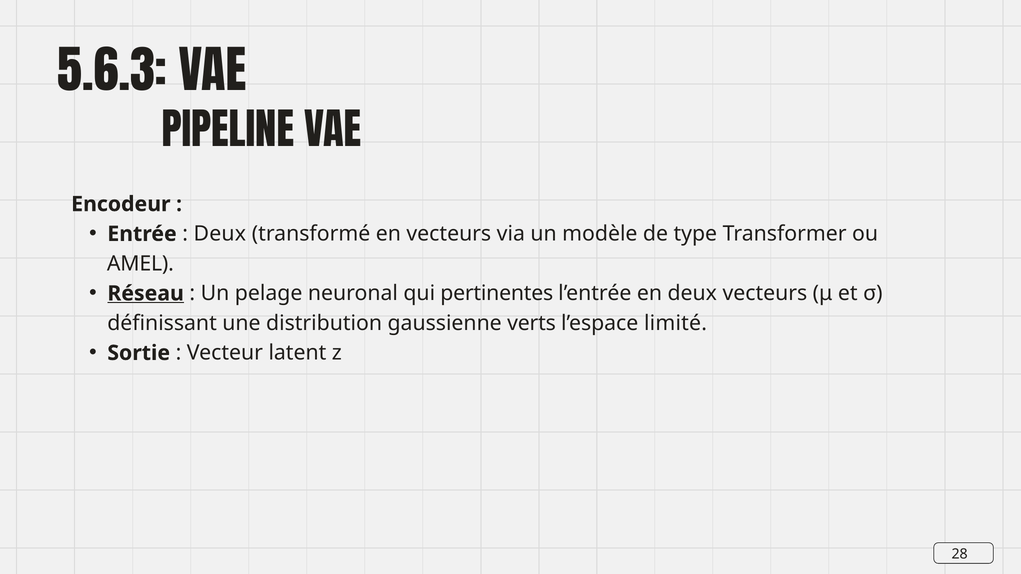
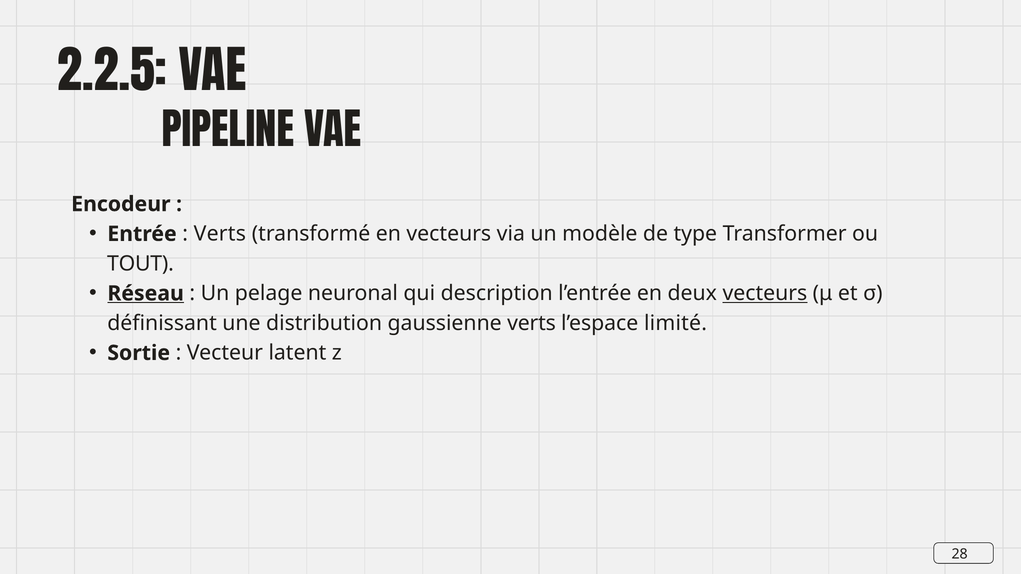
5.6.3: 5.6.3 -> 2.2.5 (112, 74)
Deux: Deux -> Verts (220, 234)
AMEL: AMEL -> TOUT (140, 264)
pertinentes: pertinentes -> description (497, 294)
vecteurs underline: none -> present (765, 294)
